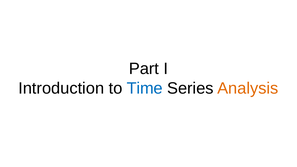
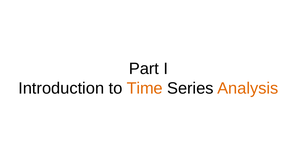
Time colour: blue -> orange (145, 88)
